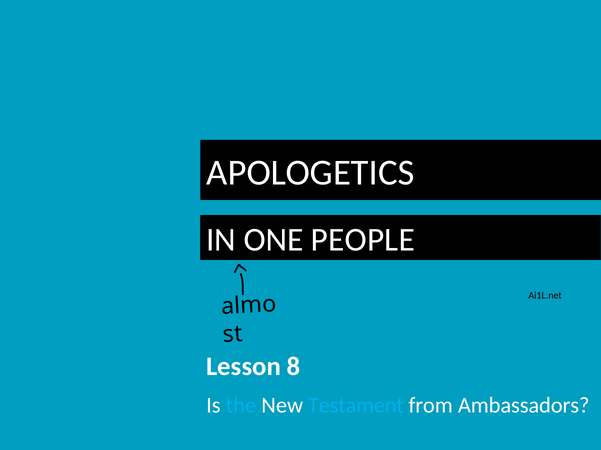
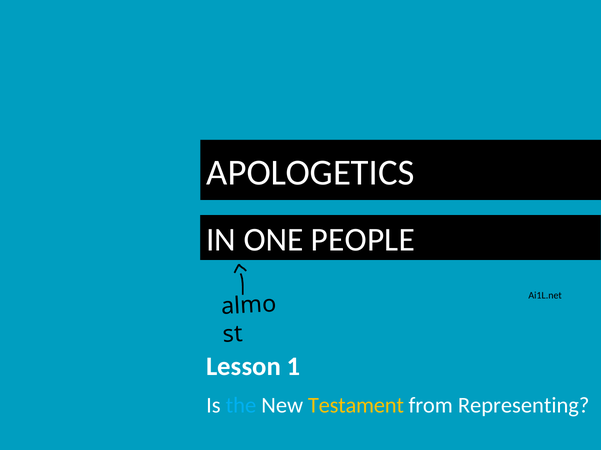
8: 8 -> 1 (294, 367)
Testament colour: light blue -> yellow (356, 406)
Ambassadors: Ambassadors -> Representing (524, 406)
